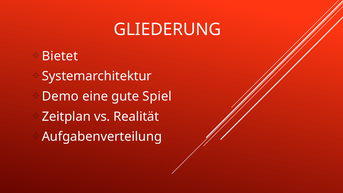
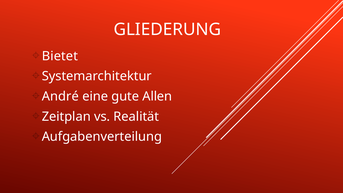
Demo: Demo -> André (60, 96)
Spiel: Spiel -> Allen (157, 96)
